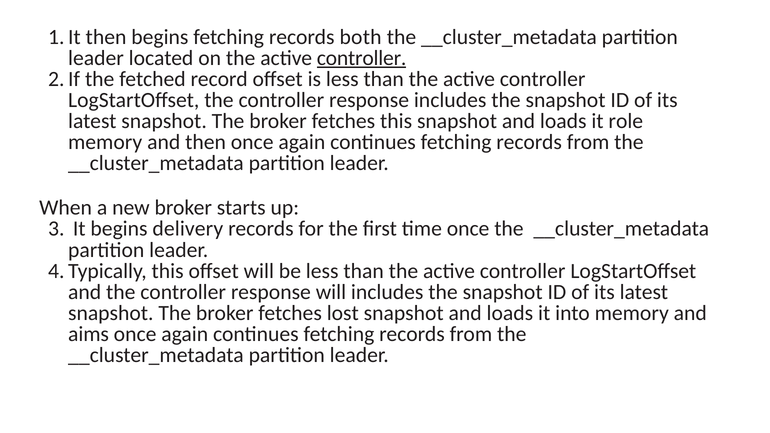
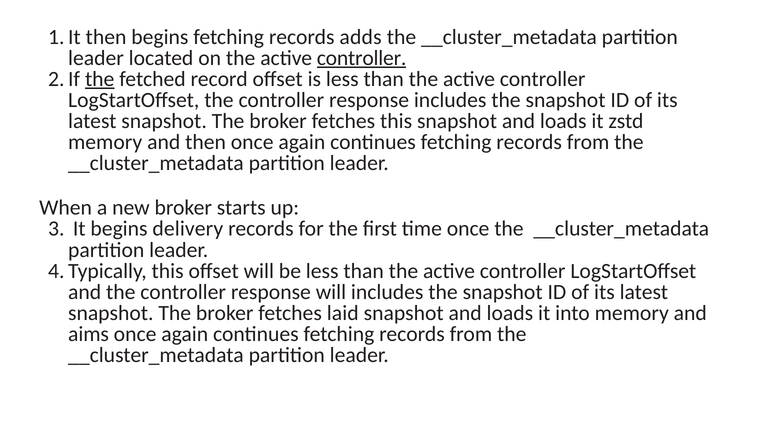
both: both -> adds (361, 37)
the underline: none -> present (100, 79)
role: role -> zstd (626, 121)
lost: lost -> laid (343, 313)
